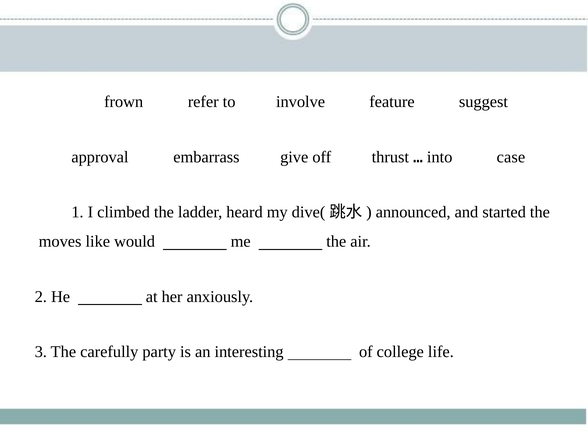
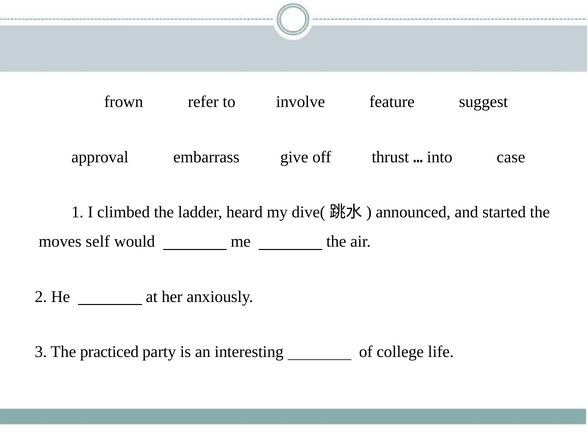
like: like -> self (98, 241)
carefully: carefully -> practiced (109, 352)
